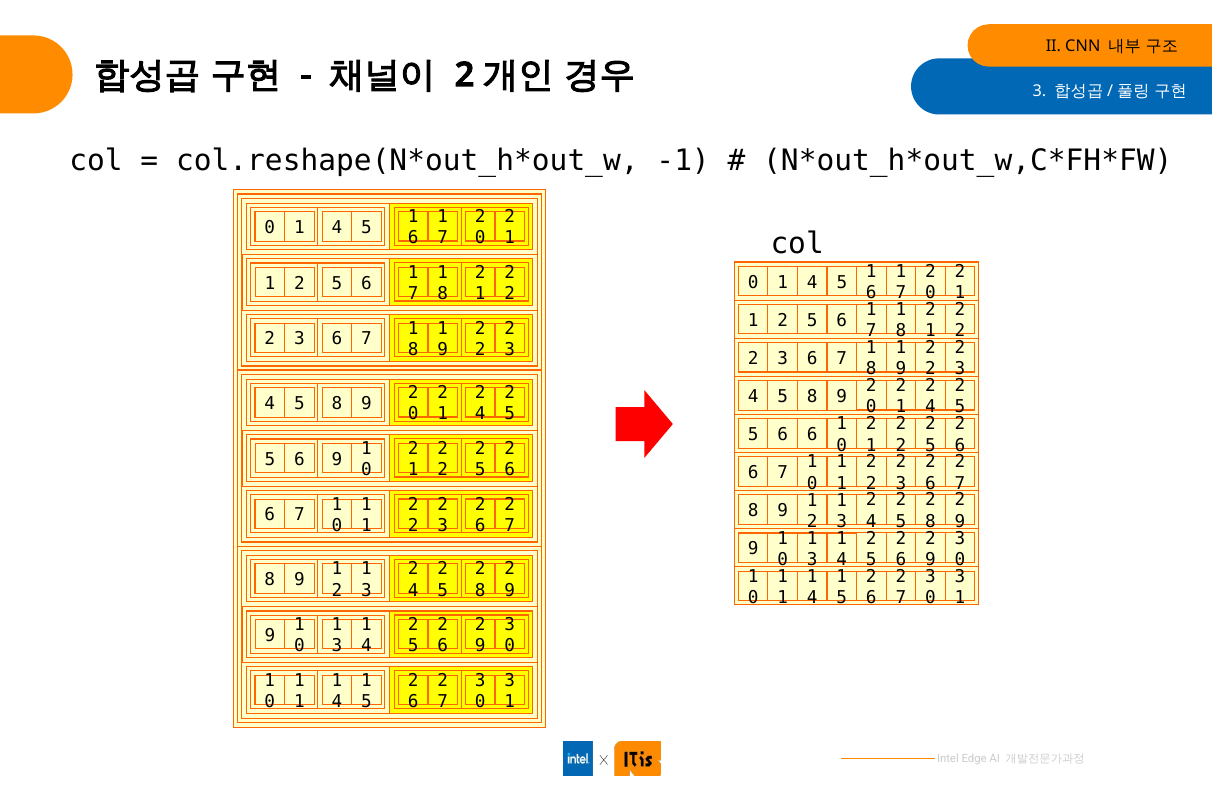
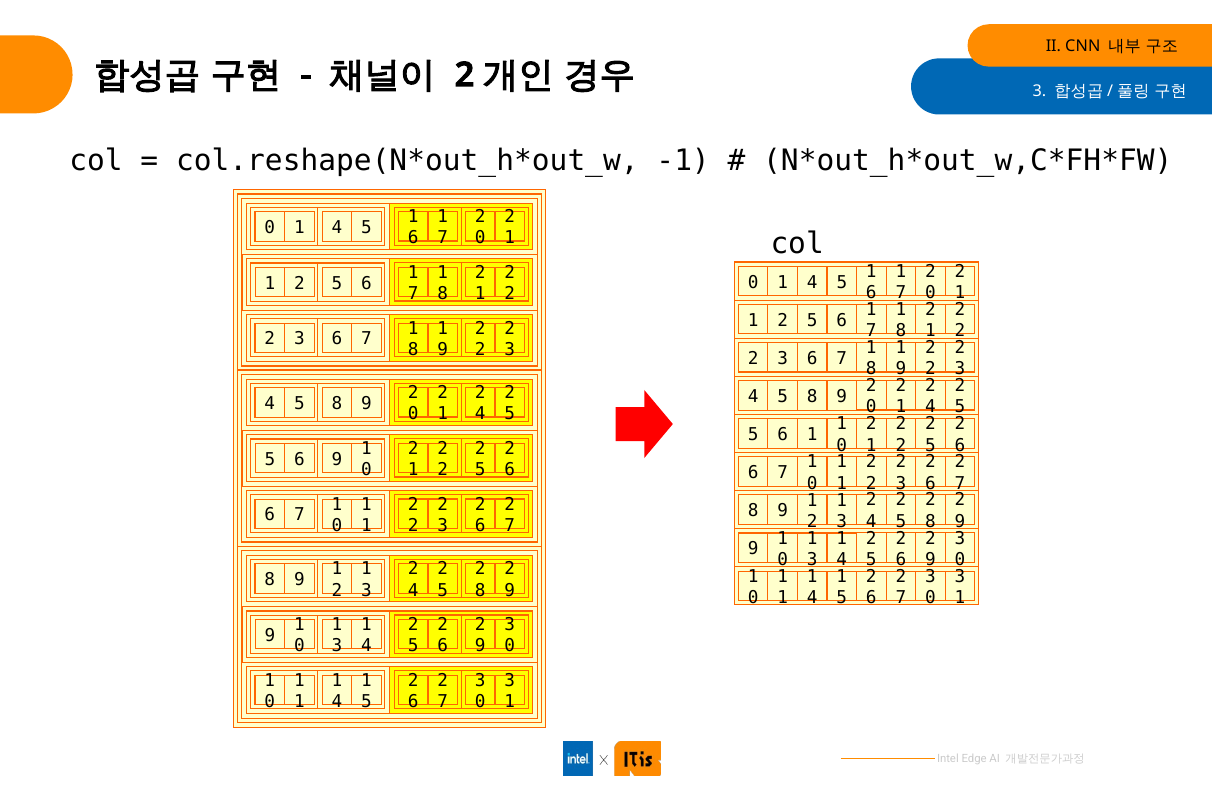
5 6 6: 6 -> 1 (812, 435)
